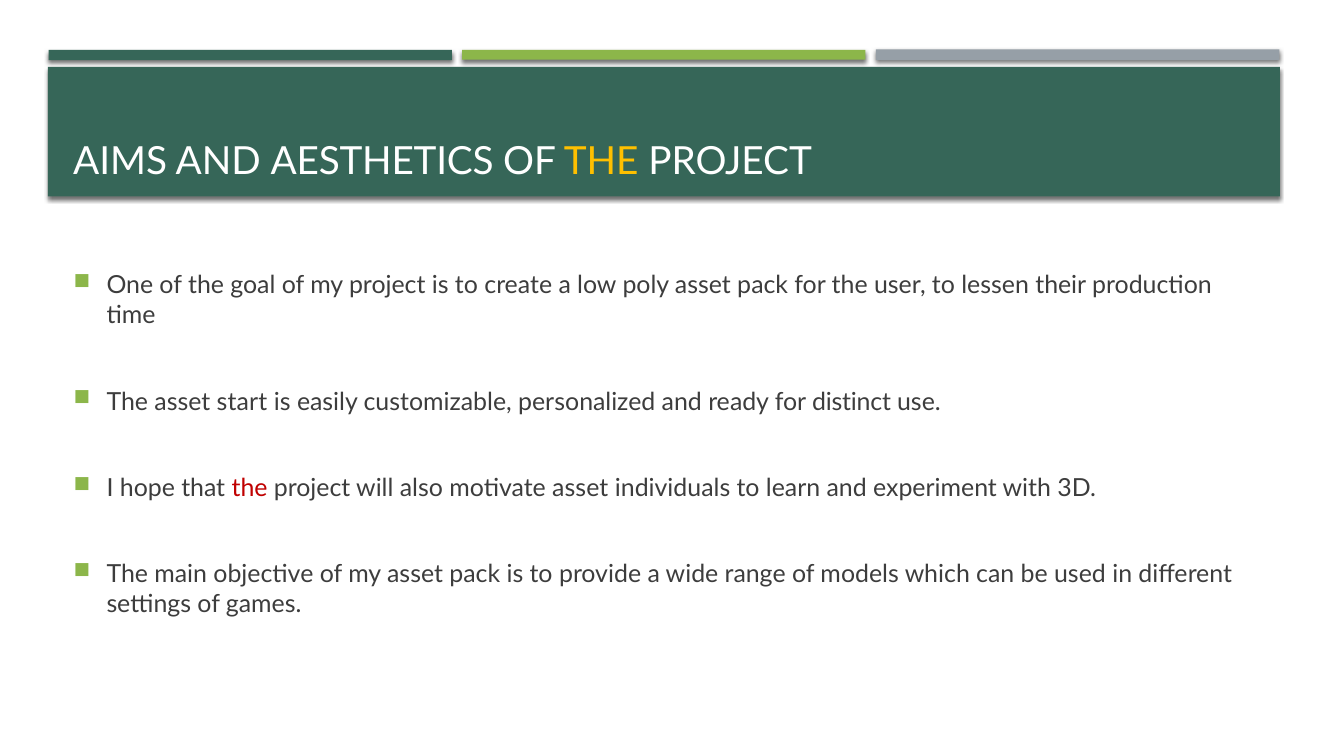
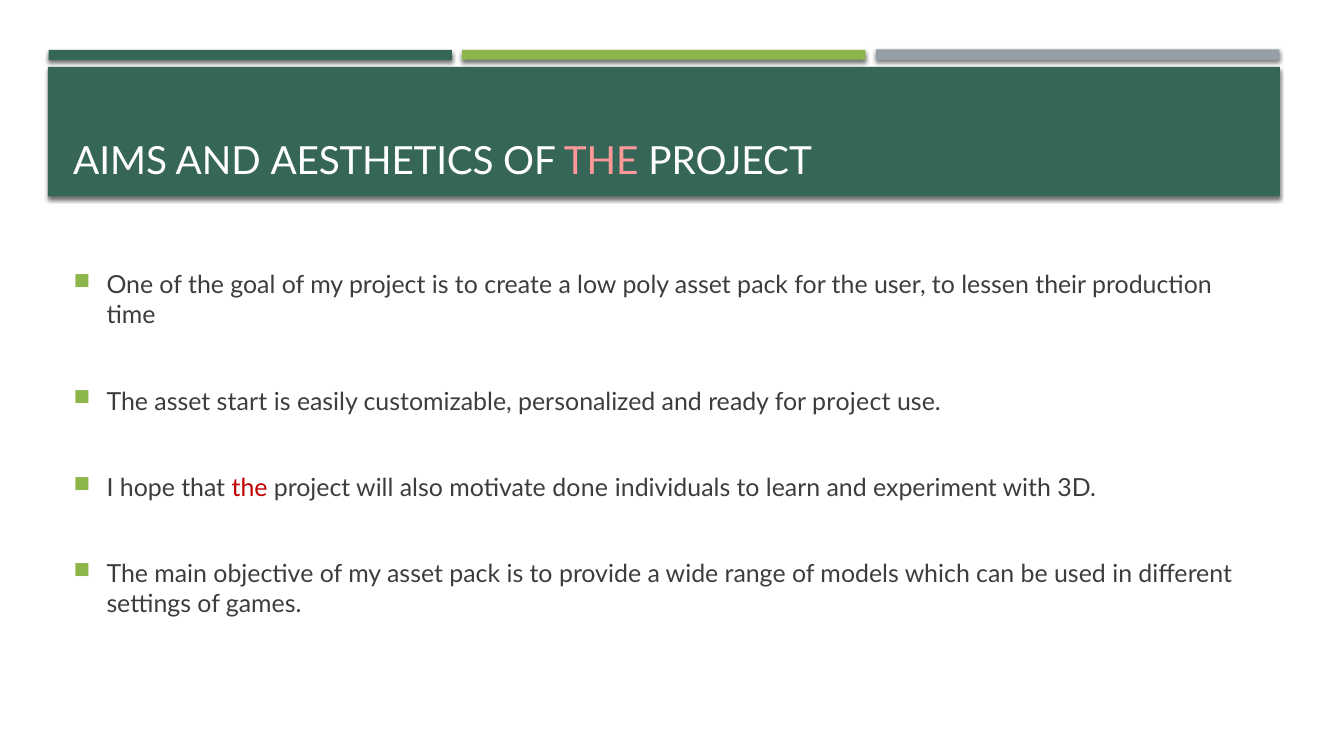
THE colour: yellow -> pink (601, 161)
for distinct: distinct -> project (851, 402)
motivate asset: asset -> done (580, 488)
